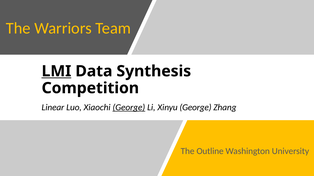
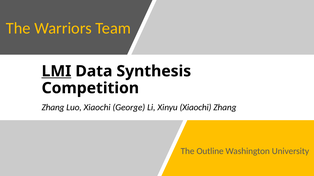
Linear: Linear -> Zhang (53, 108)
George underline: present -> none (129, 108)
Xinyu George: George -> Xiaochi (196, 108)
